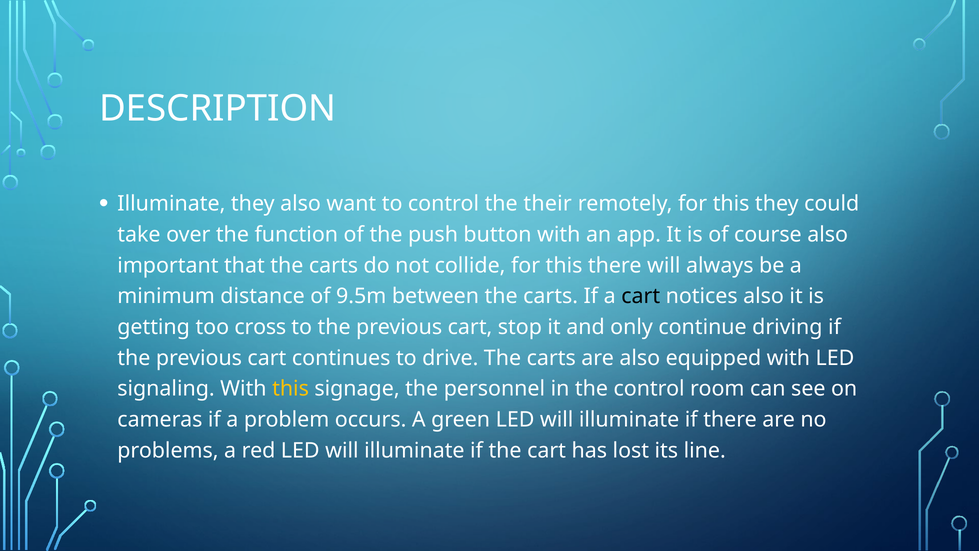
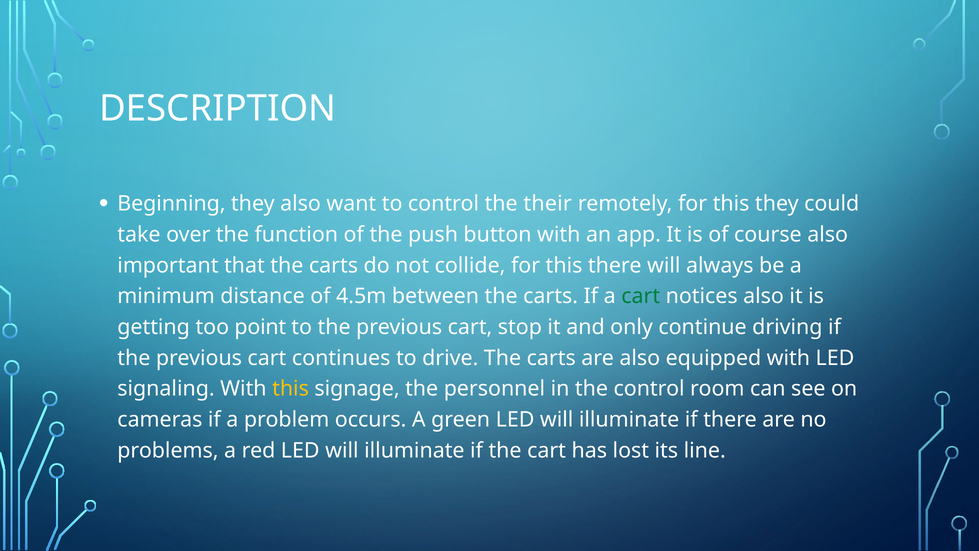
Illuminate: Illuminate -> Beginning (171, 204)
9.5m: 9.5m -> 4.5m (361, 296)
cart colour: black -> green (641, 296)
cross: cross -> point (260, 327)
